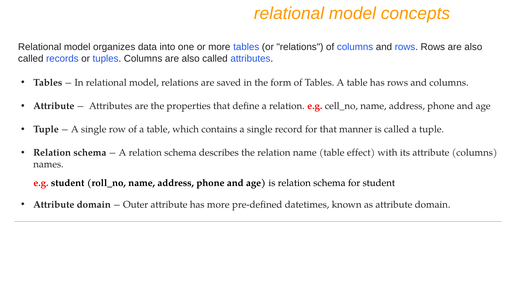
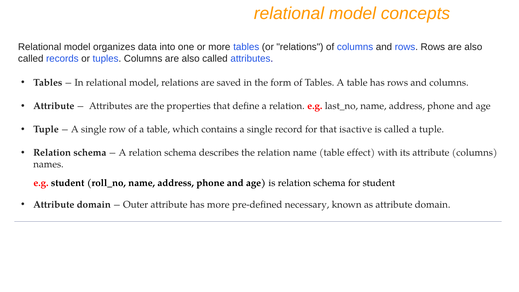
cell_no: cell_no -> last_no (341, 106)
manner: manner -> isactive (356, 129)
datetimes: datetimes -> necessary (307, 205)
